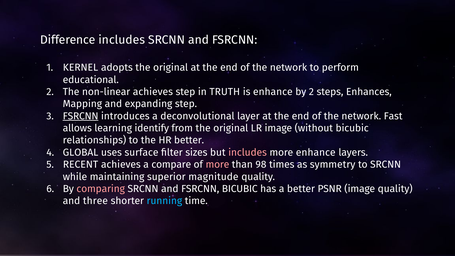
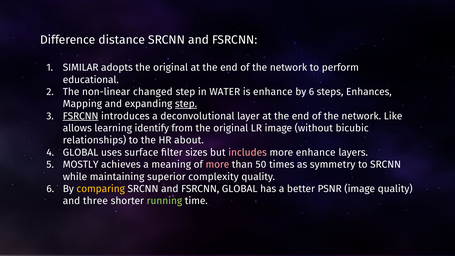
Difference includes: includes -> distance (122, 40)
KERNEL: KERNEL -> SIMILAR (81, 68)
non-linear achieves: achieves -> changed (153, 92)
TRUTH: TRUTH -> WATER (225, 92)
by 2: 2 -> 6 (311, 92)
step underline: none -> present (186, 104)
Fast: Fast -> Like (393, 116)
HR better: better -> about (189, 140)
RECENT: RECENT -> MOSTLY (81, 165)
compare: compare -> meaning (171, 165)
98: 98 -> 50 (261, 165)
magnitude: magnitude -> complexity (213, 177)
comparing colour: pink -> yellow (101, 189)
FSRCNN BICUBIC: BICUBIC -> GLOBAL (240, 189)
running colour: light blue -> light green (164, 201)
